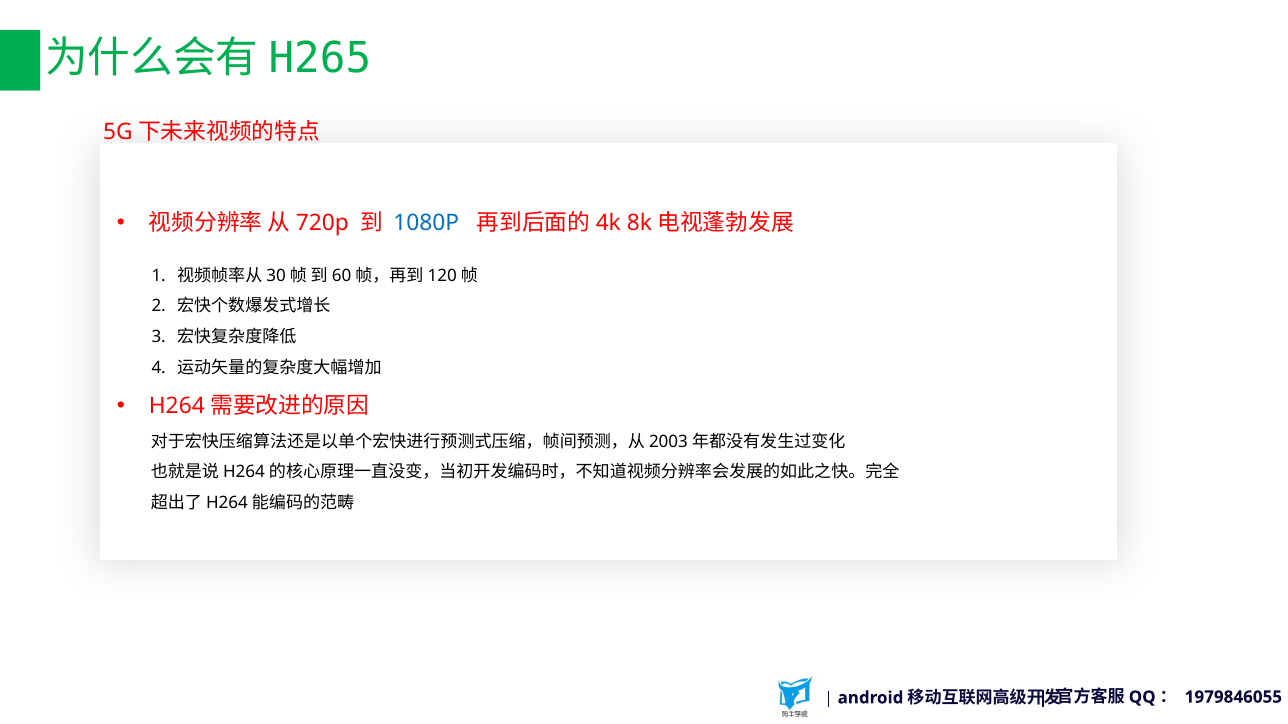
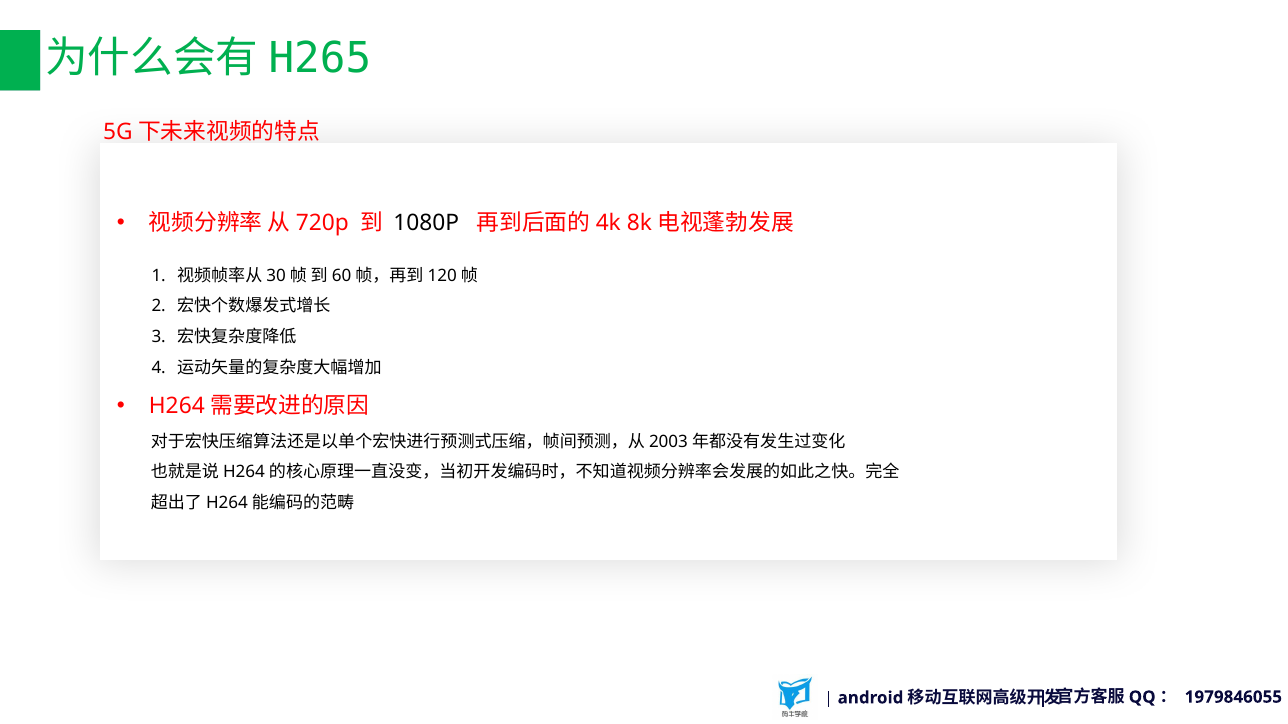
1080P colour: blue -> black (426, 223)
